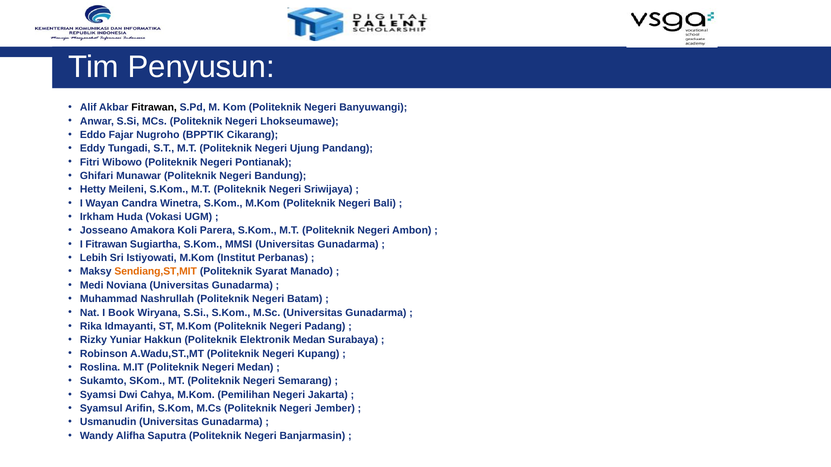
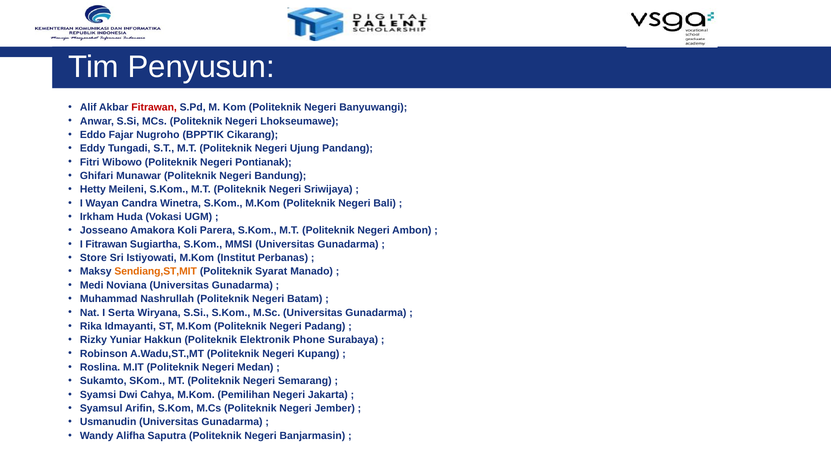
Fitrawan colour: black -> red (154, 108)
Lebih: Lebih -> Store (93, 258)
Book: Book -> Serta (121, 313)
Elektronik Medan: Medan -> Phone (309, 340)
